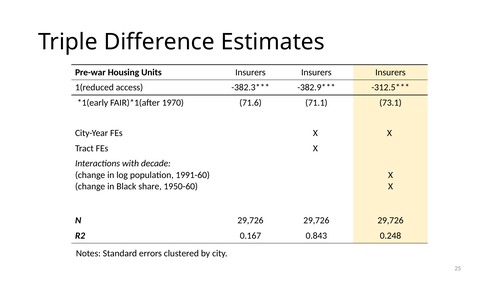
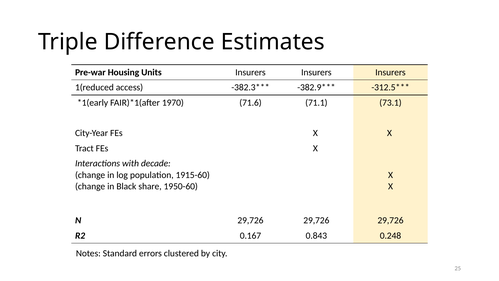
1991-60: 1991-60 -> 1915-60 (193, 175)
